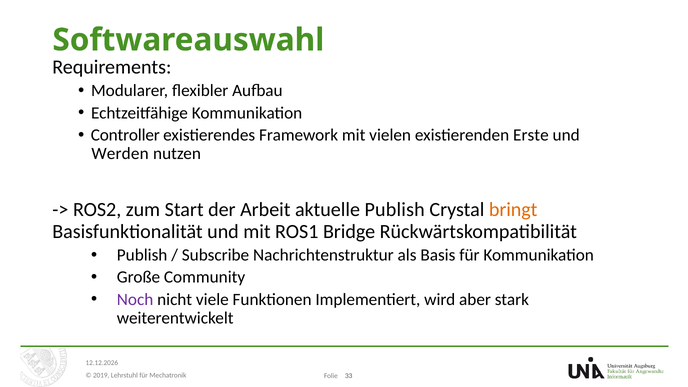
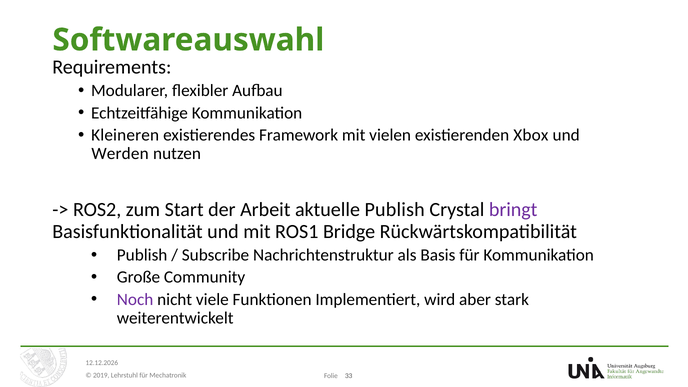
Controller: Controller -> Kleineren (125, 135)
Erste: Erste -> Xbox (531, 135)
bringt colour: orange -> purple (513, 210)
